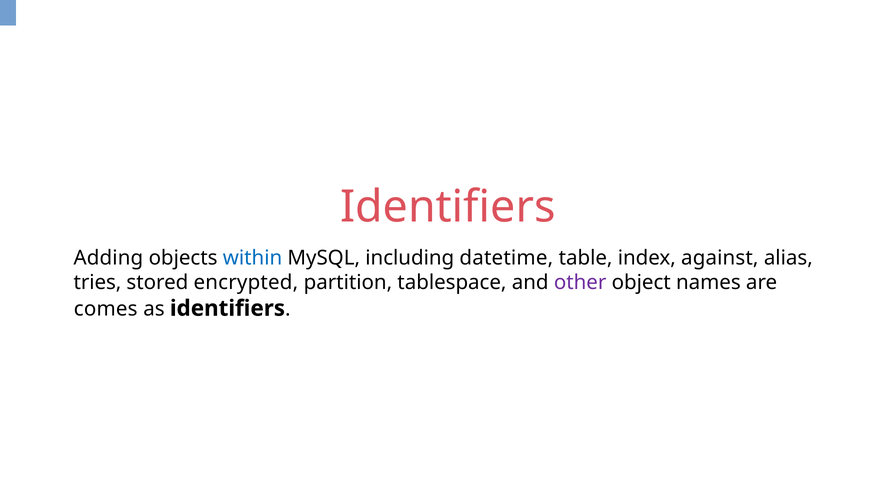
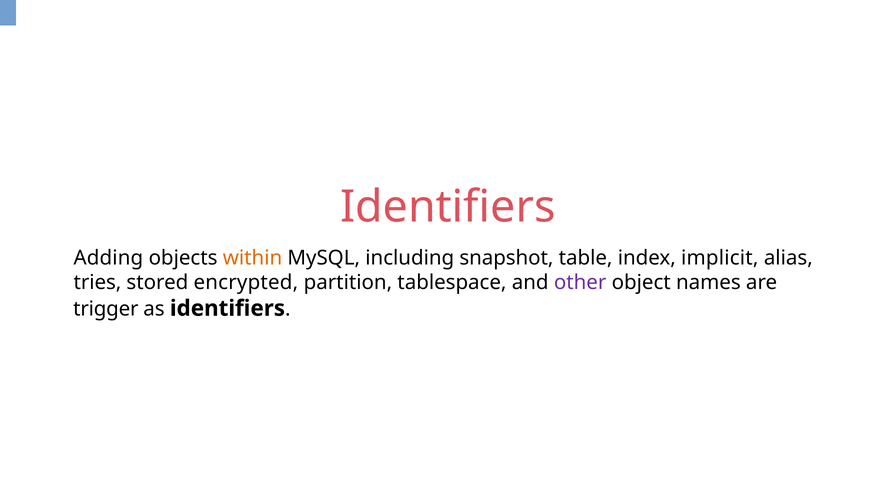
within colour: blue -> orange (252, 258)
datetime: datetime -> snapshot (506, 258)
against: against -> implicit (720, 258)
comes: comes -> trigger (106, 309)
